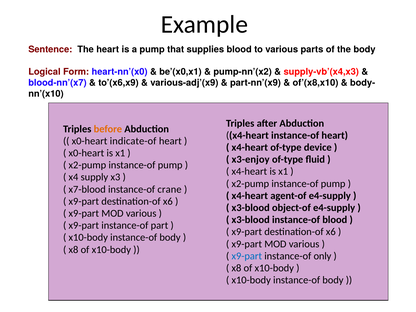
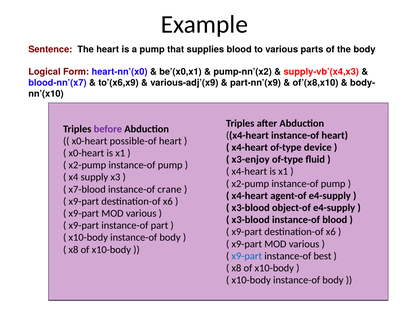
before colour: orange -> purple (108, 129)
indicate-of: indicate-of -> possible-of (133, 141)
only: only -> best (322, 256)
